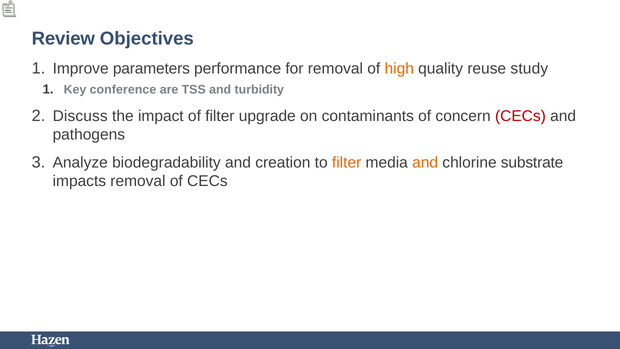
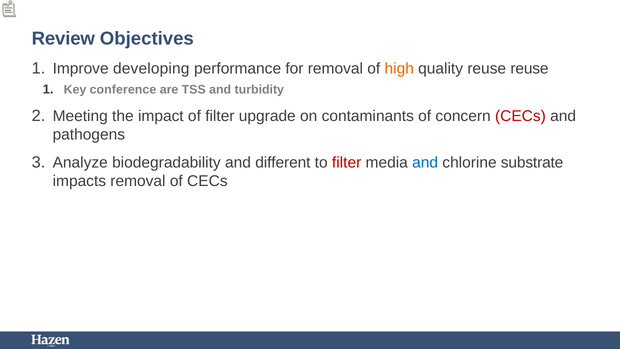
parameters: parameters -> developing (151, 69)
reuse study: study -> reuse (529, 69)
Discuss: Discuss -> Meeting (80, 116)
creation: creation -> different (283, 163)
filter colour: orange -> red (347, 163)
and colour: orange -> blue (425, 163)
